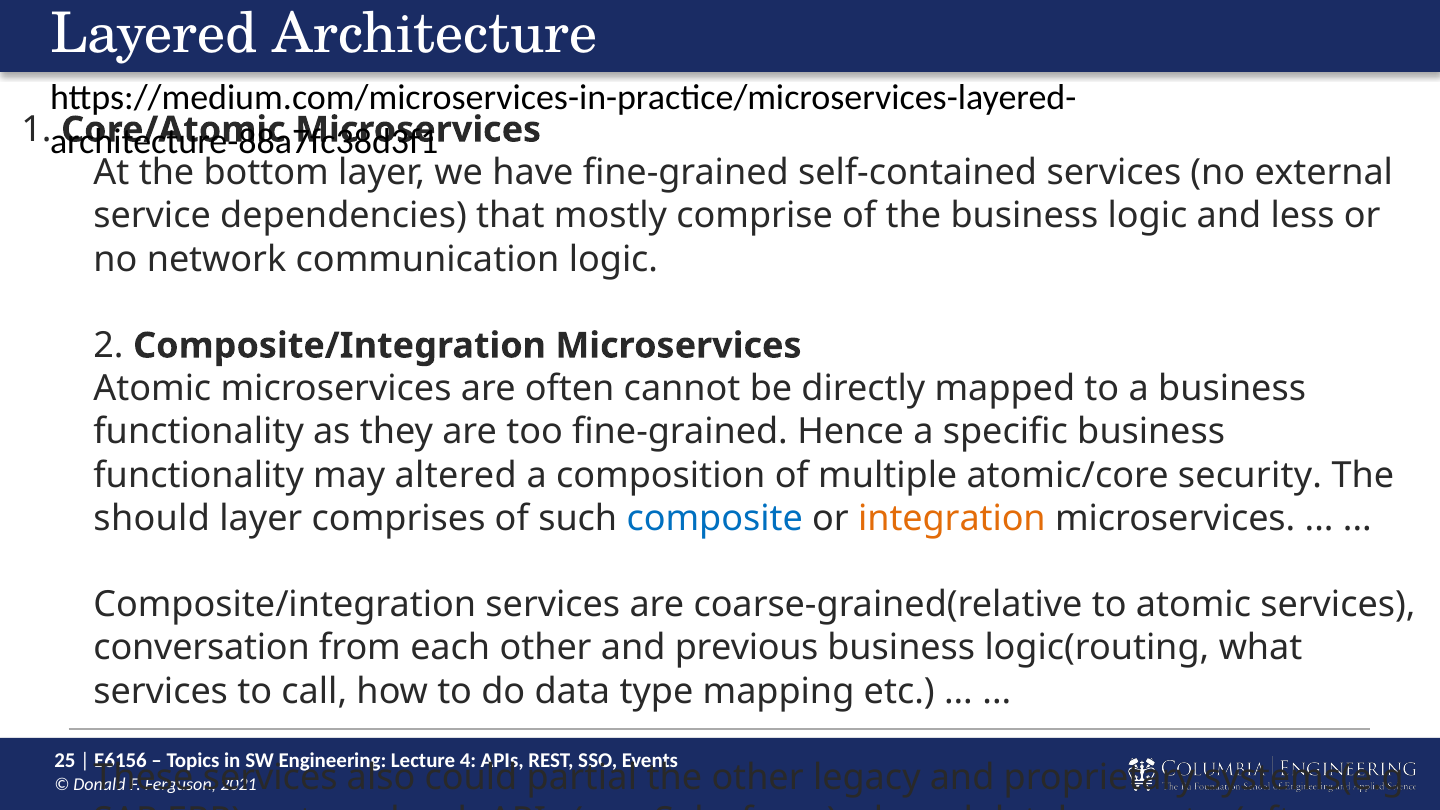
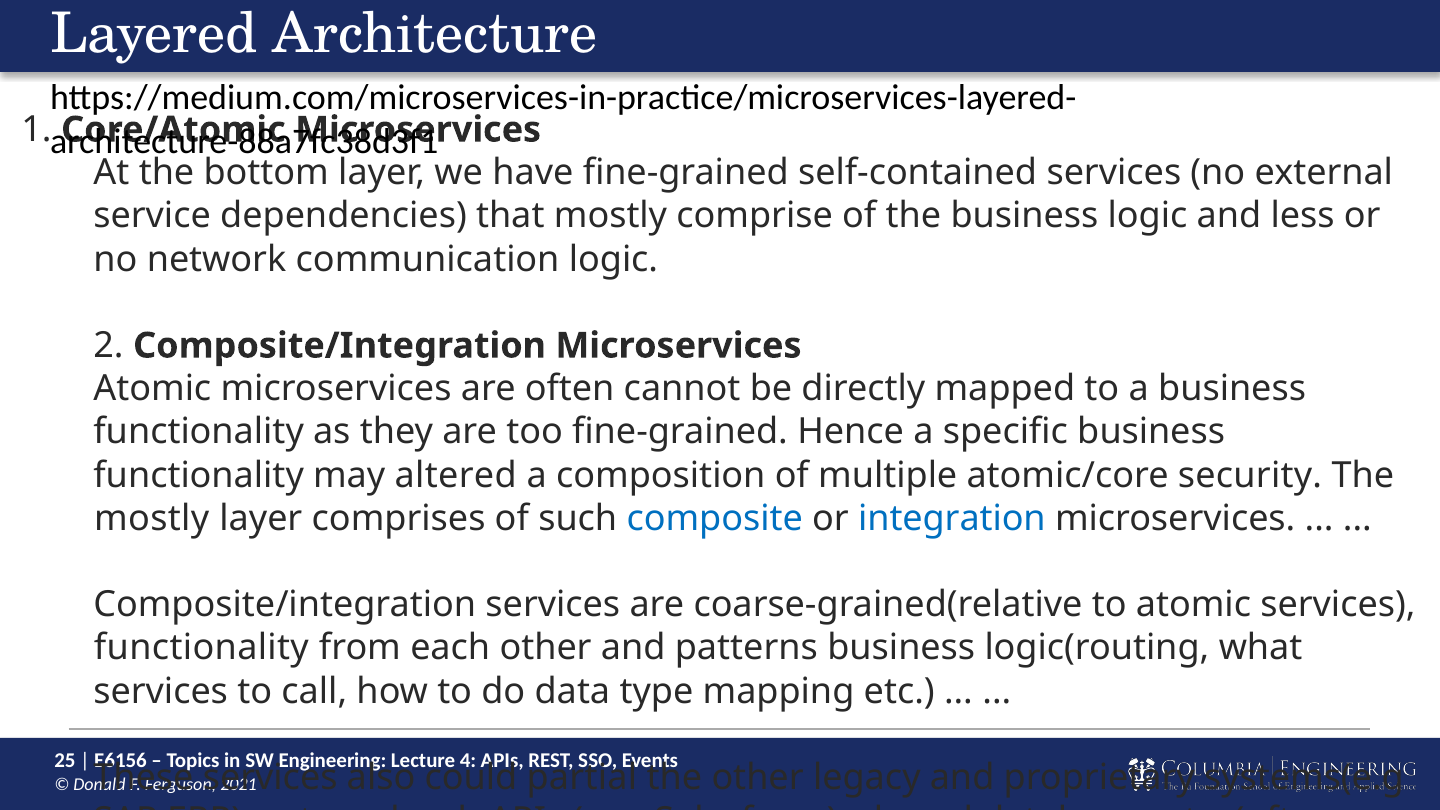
should: should -> mostly (152, 518)
integration colour: orange -> blue (952, 518)
conversation: conversation -> functionality (201, 648)
and previous: previous -> patterns (746, 648)
